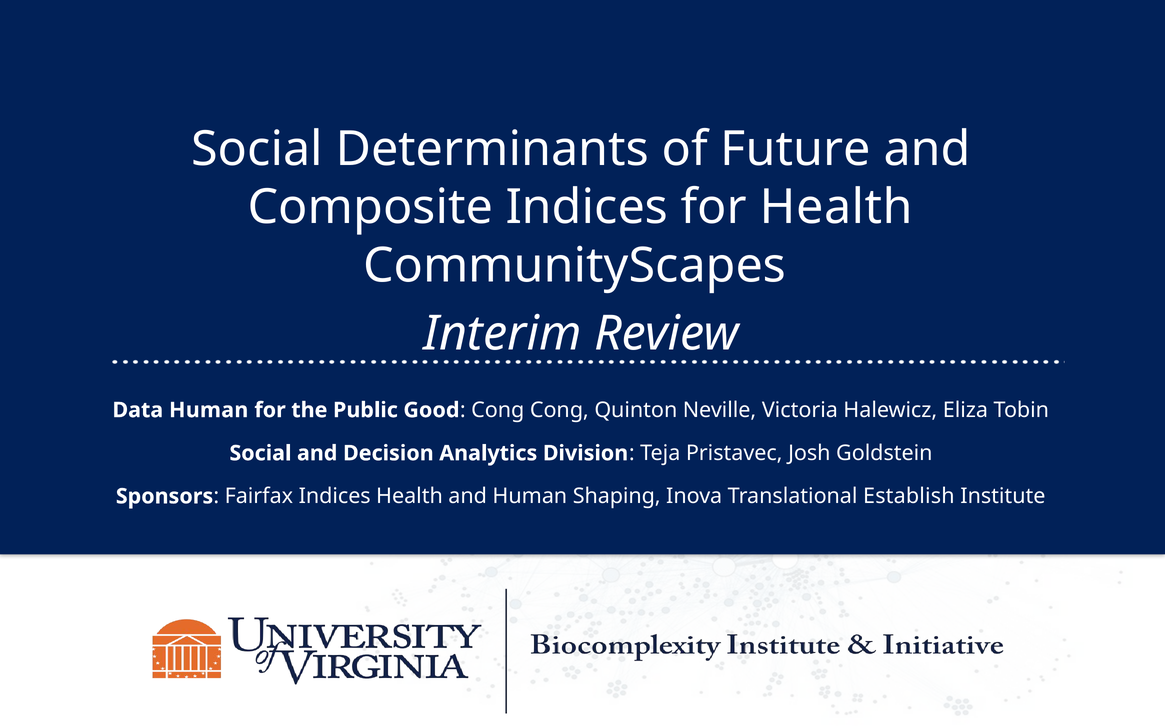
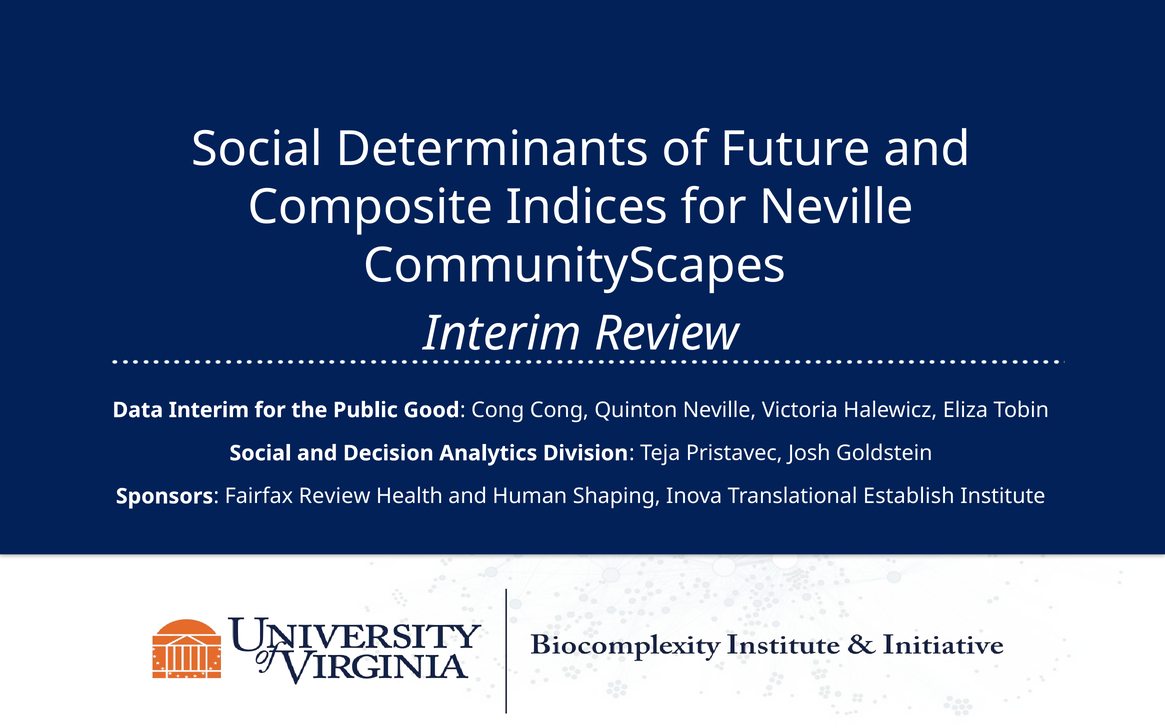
for Health: Health -> Neville (837, 207)
Data Human: Human -> Interim (209, 410)
Fairfax Indices: Indices -> Review (335, 496)
